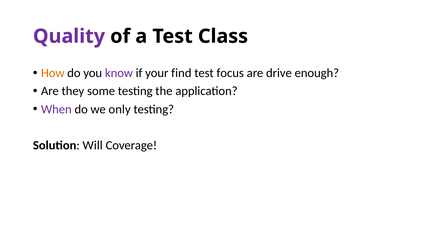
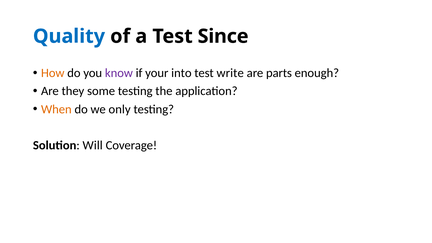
Quality colour: purple -> blue (69, 36)
Class: Class -> Since (223, 36)
find: find -> into (181, 73)
focus: focus -> write (230, 73)
drive: drive -> parts (279, 73)
When colour: purple -> orange (56, 109)
